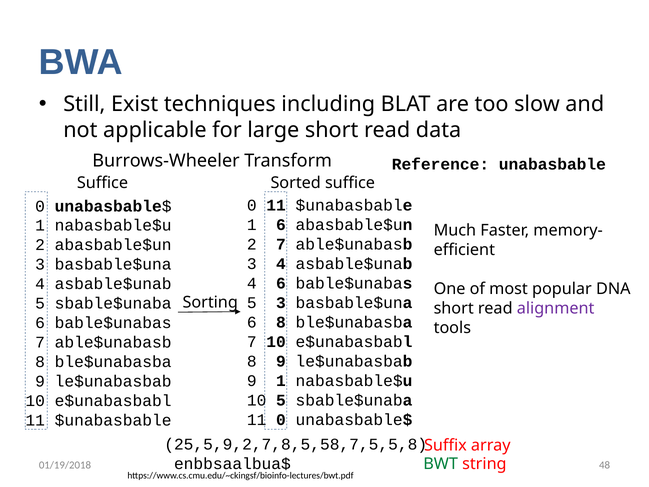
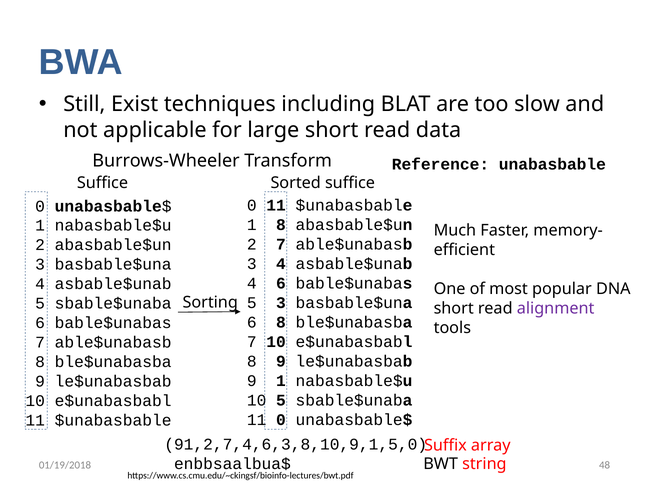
1 6: 6 -> 8 (281, 225)
25,5,9,2,7,8,5,58,7,5,5,8: 25,5,9,2,7,8,5,58,7,5,5,8 -> 91,2,7,4,6,3,8,10,9,1,5,0 (296, 444)
BWT colour: green -> black (441, 463)
